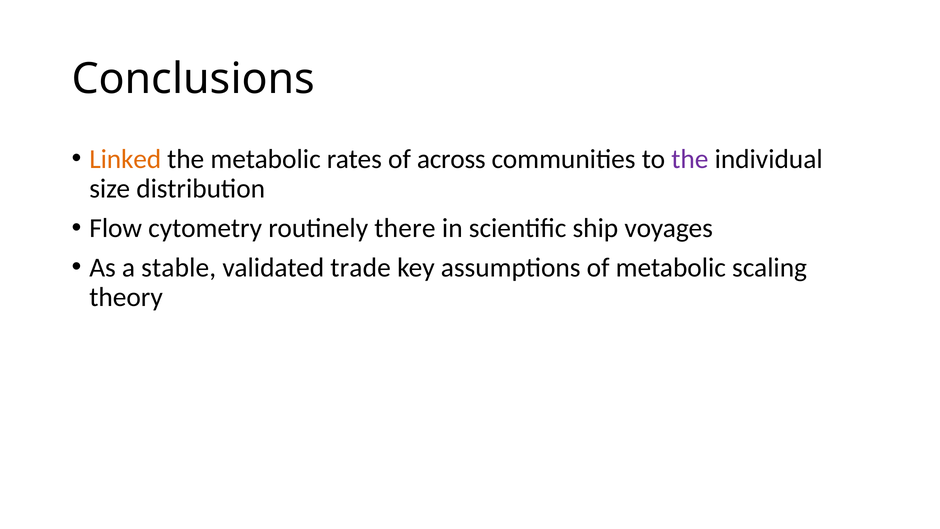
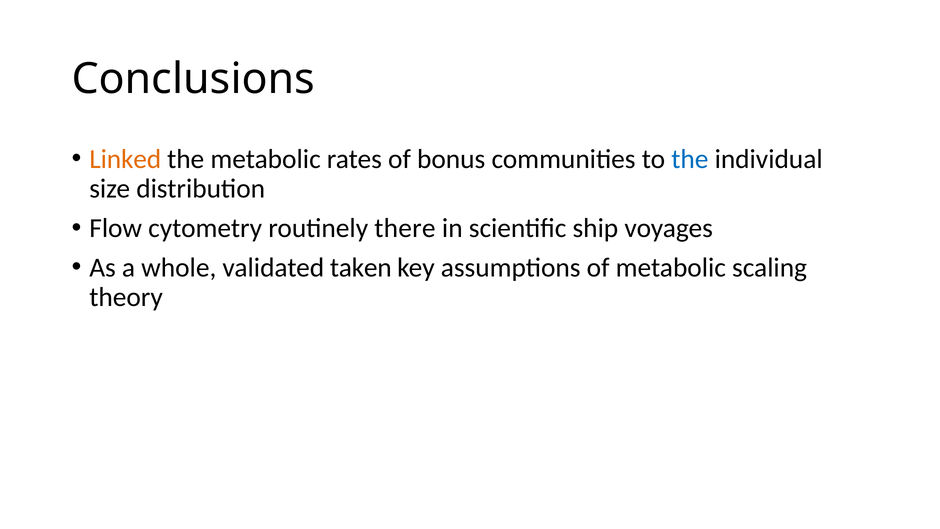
across: across -> bonus (451, 159)
the colour: purple -> blue (690, 159)
stable: stable -> whole (179, 267)
trade: trade -> taken (361, 267)
